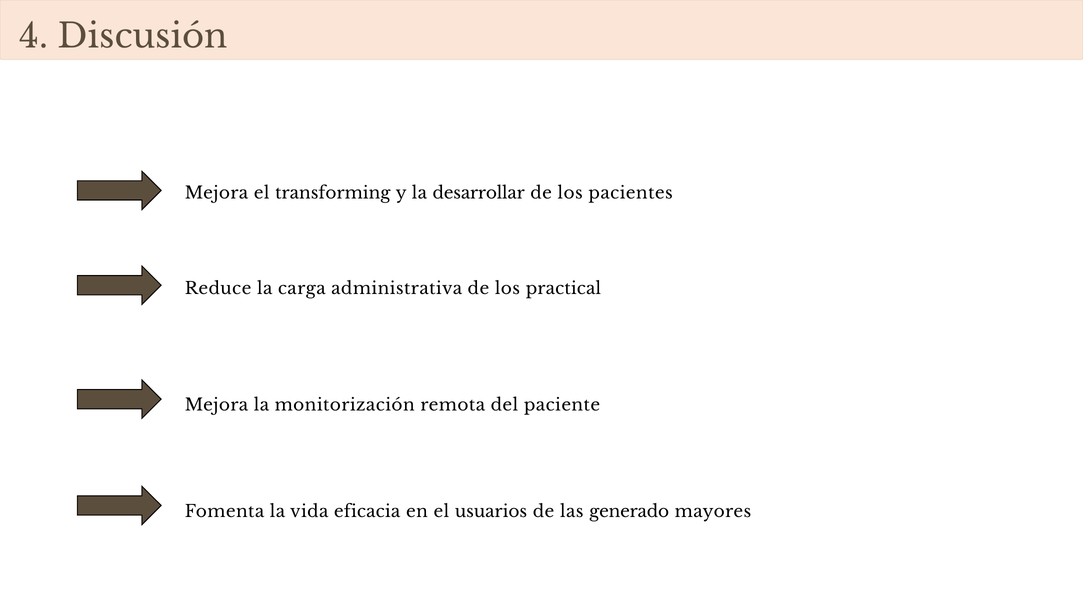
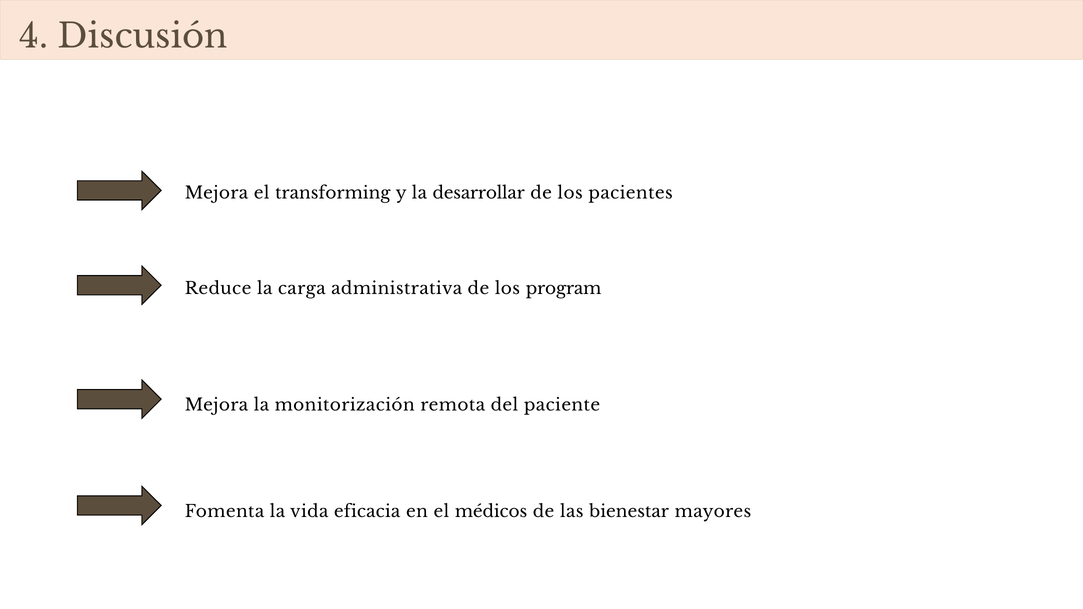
practical: practical -> program (564, 289)
usuarios: usuarios -> médicos (491, 512)
generado: generado -> bienestar (629, 512)
